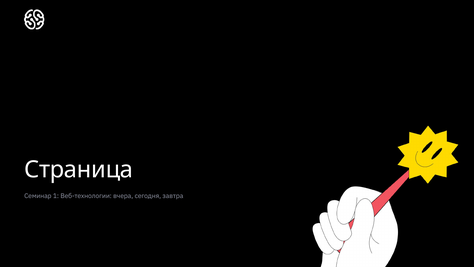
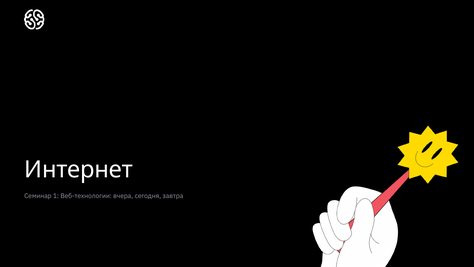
Страница: Страница -> Интернет (79, 169)
